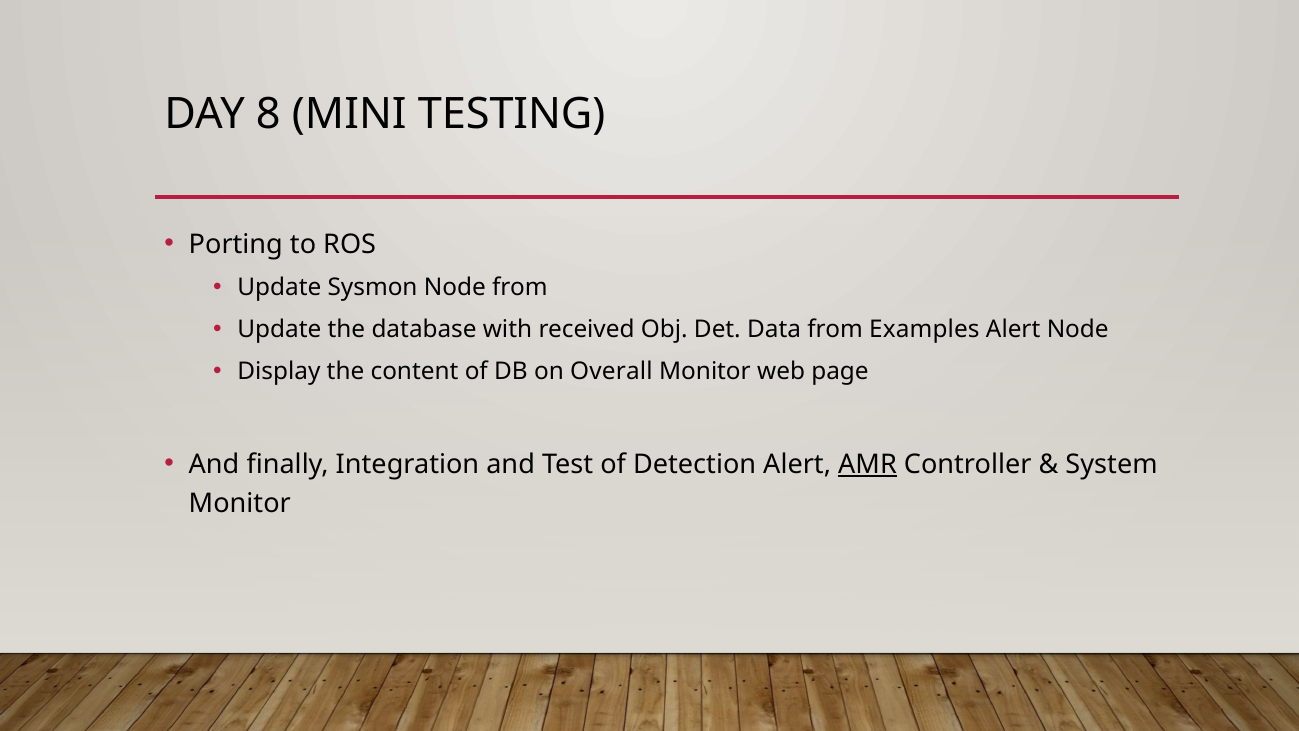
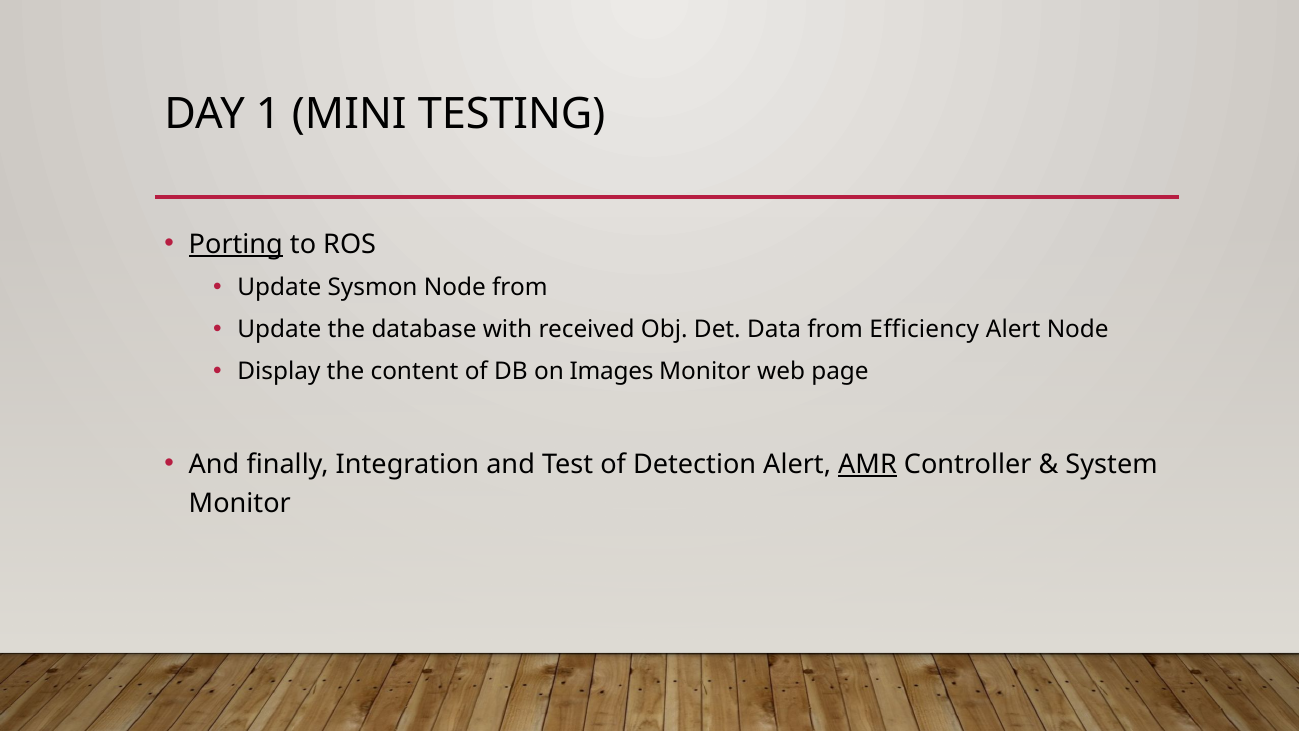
8: 8 -> 1 (268, 114)
Porting underline: none -> present (236, 244)
Examples: Examples -> Efficiency (924, 329)
Overall: Overall -> Images (612, 371)
